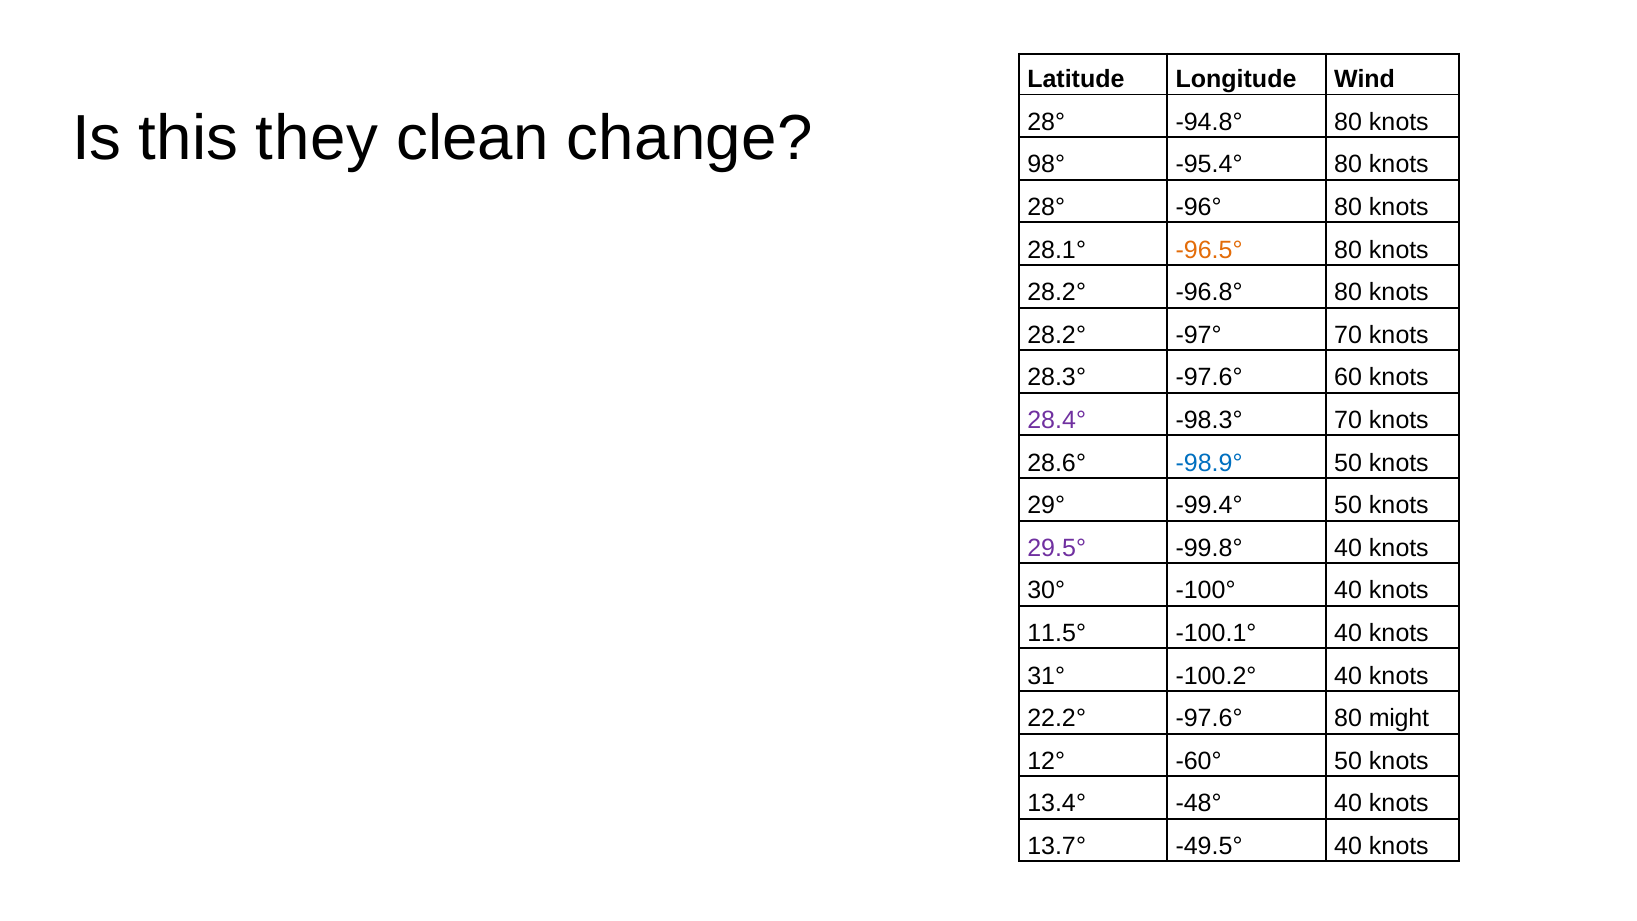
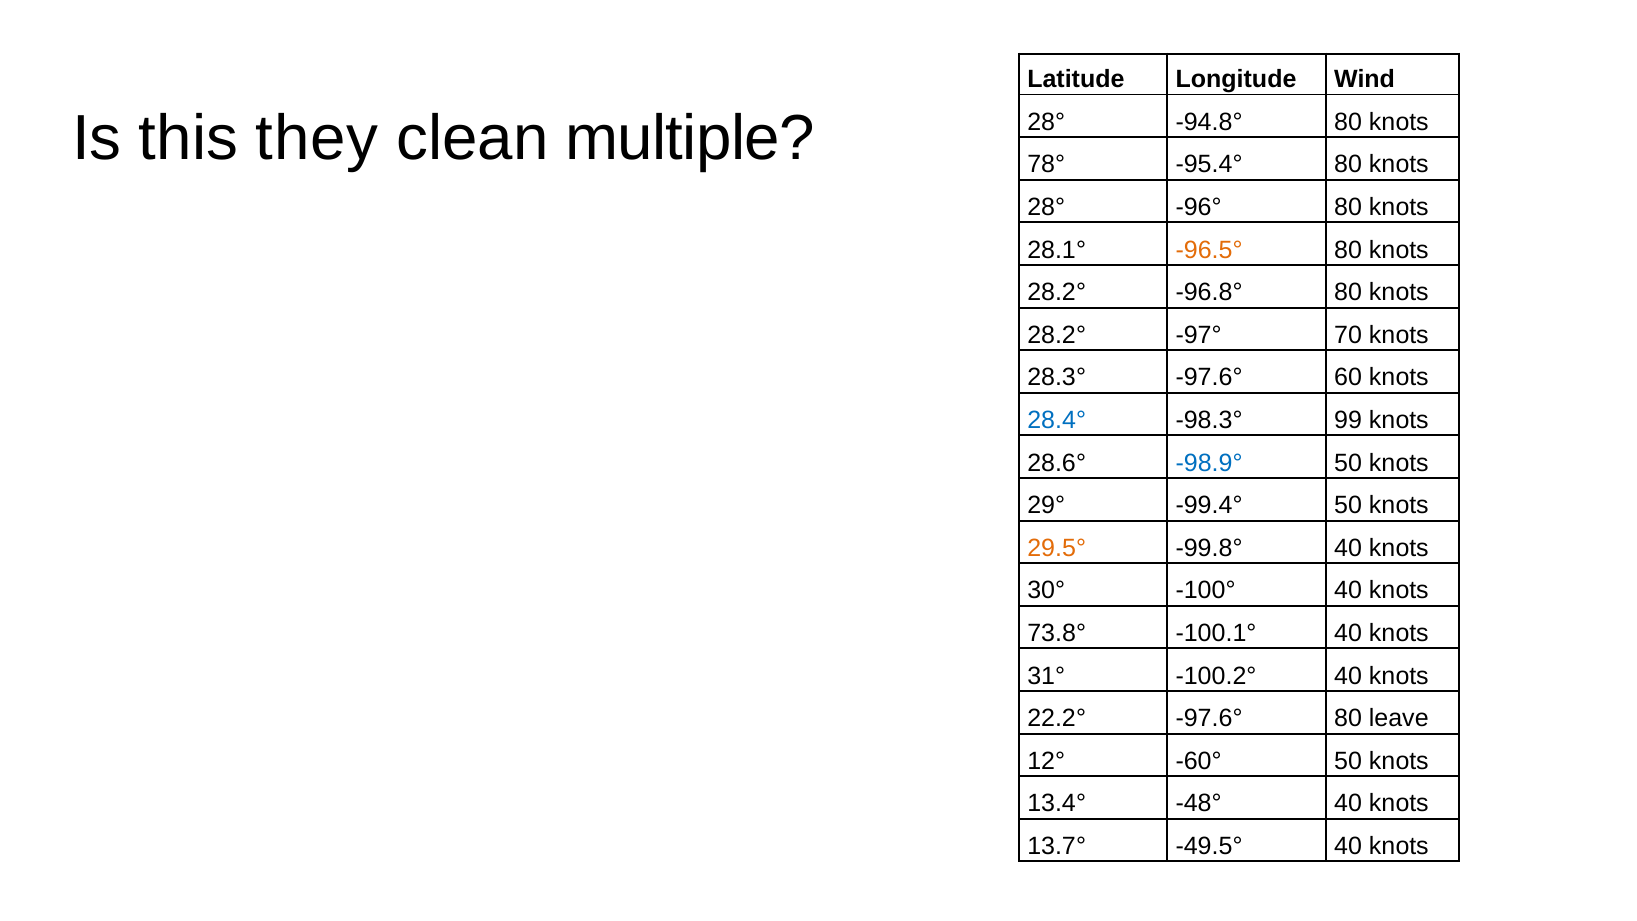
change: change -> multiple (690, 139)
98°: 98° -> 78° (1046, 165)
28.4° colour: purple -> blue (1057, 420)
-98.3° 70: 70 -> 99 (1348, 420)
29.5° colour: purple -> orange (1057, 548)
11.5°: 11.5° -> 73.8° (1057, 633)
might: might -> leave (1399, 718)
